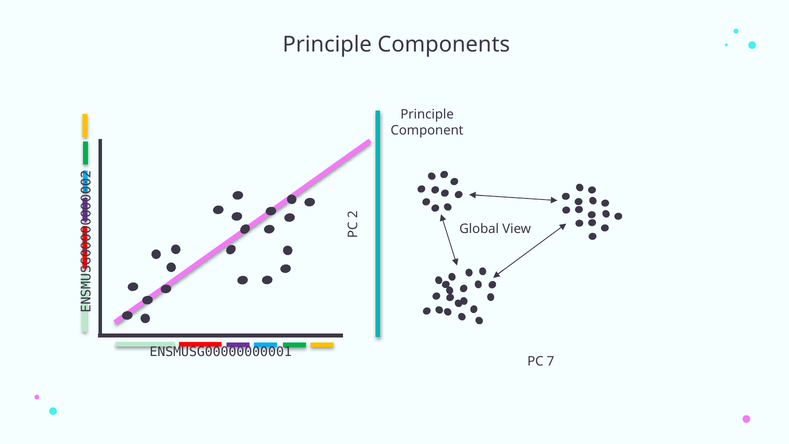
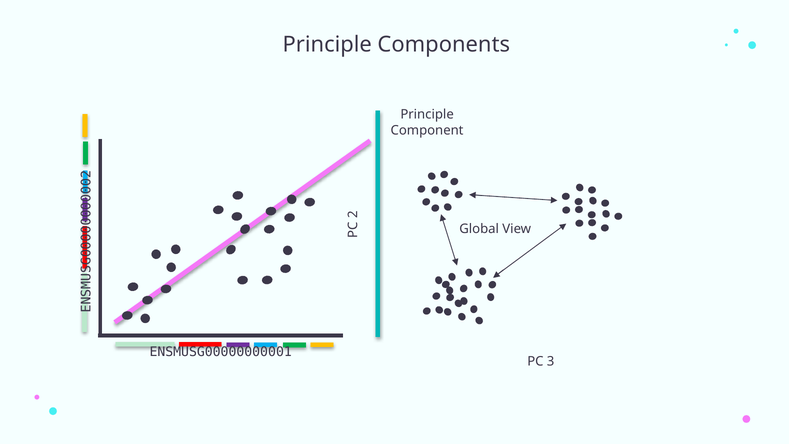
7: 7 -> 3 (551, 361)
